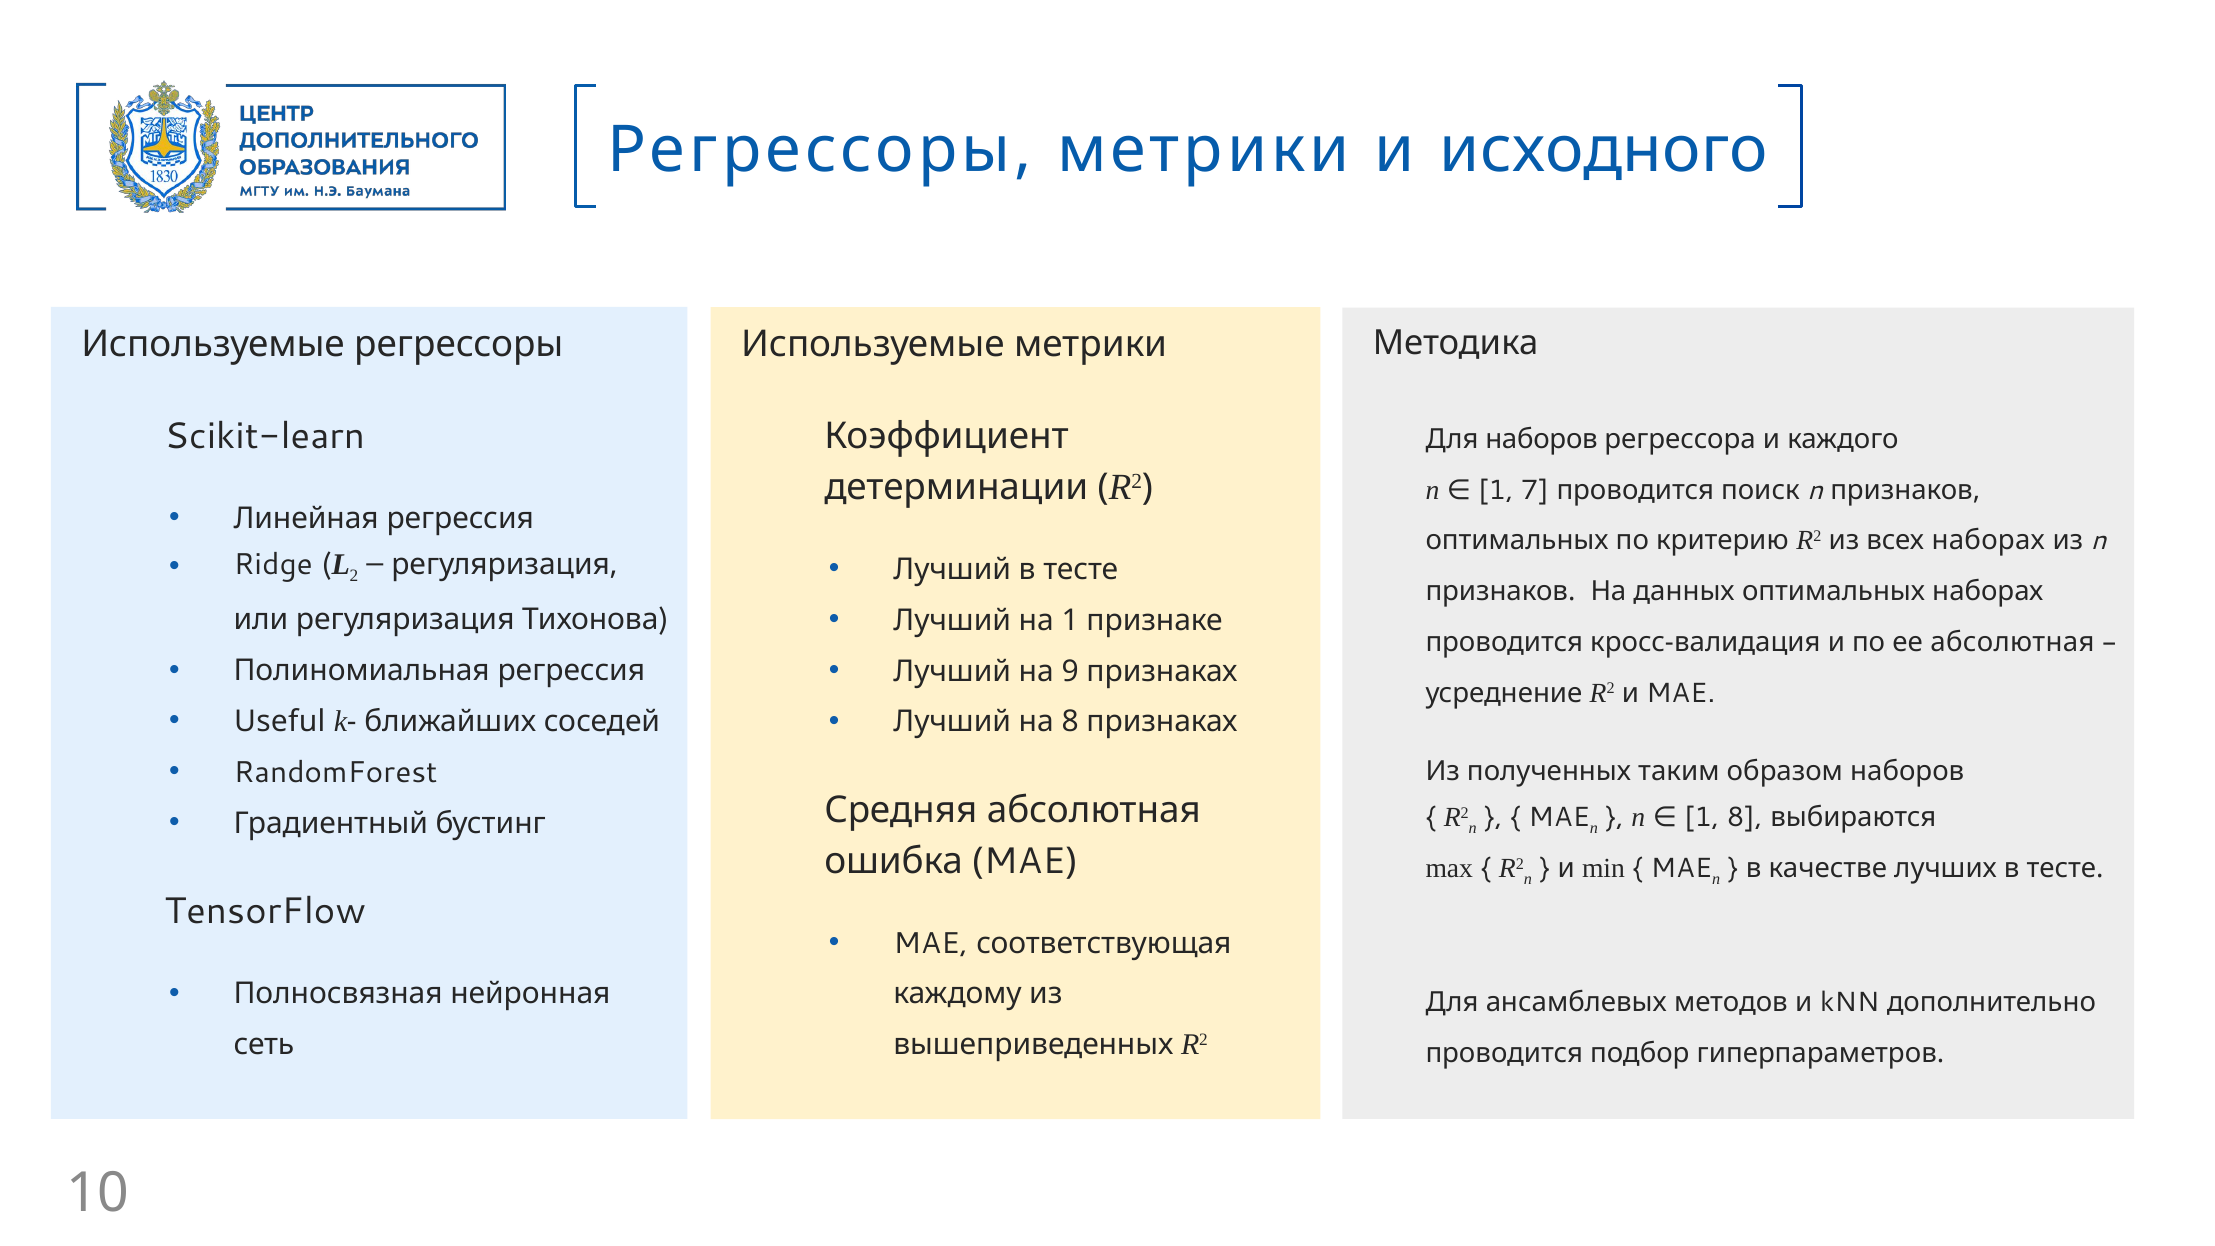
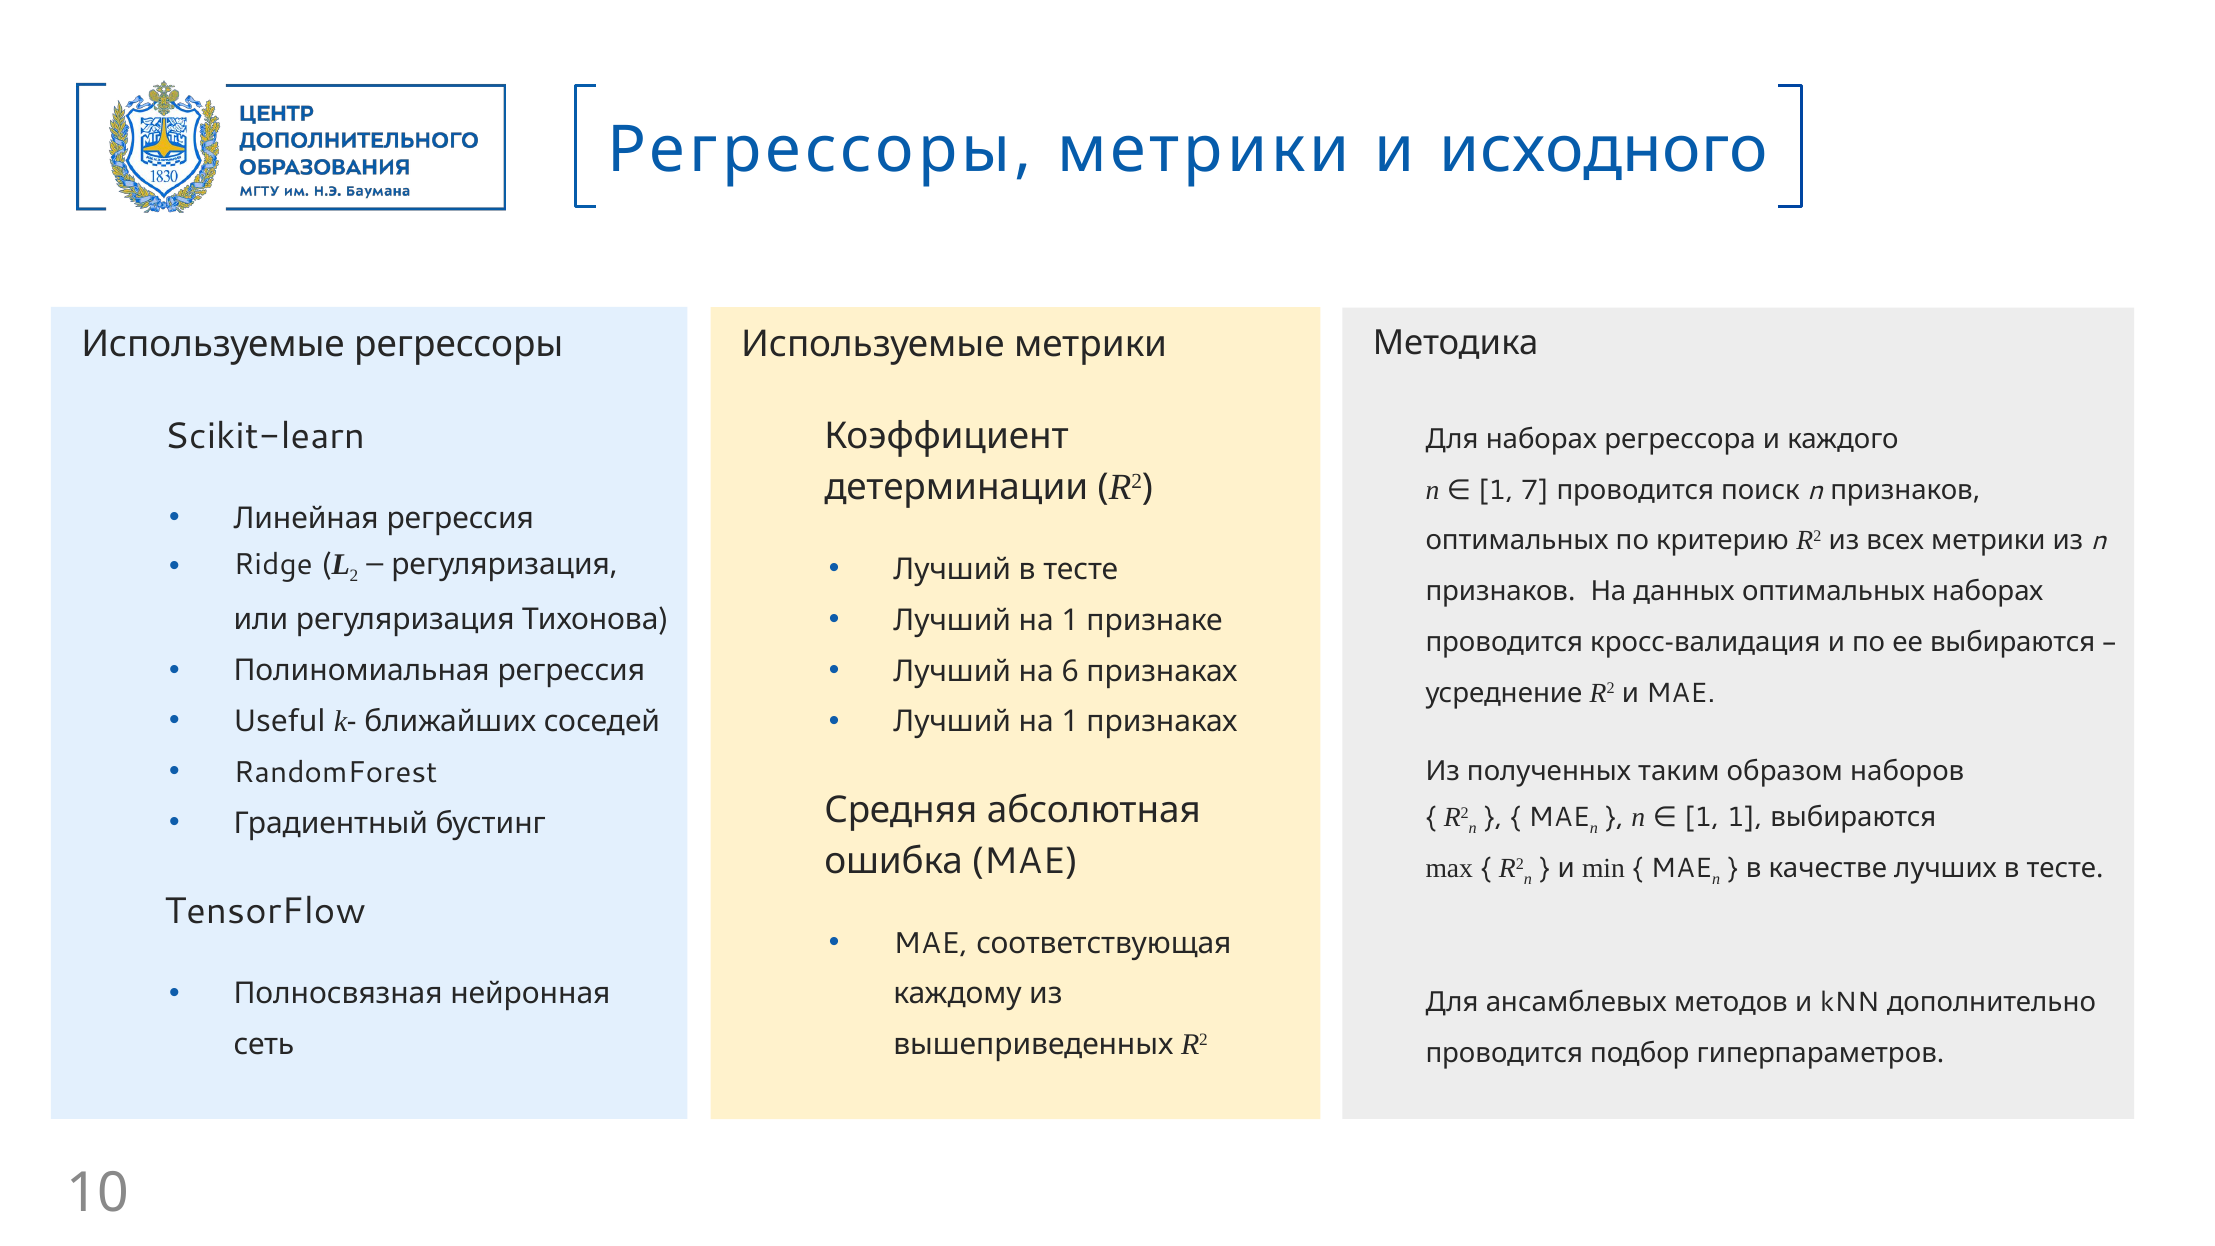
Для наборов: наборов -> наборах (1541, 439)
всех наборах: наборах -> метрики (1988, 541)
ее абсолютная: абсолютная -> выбираются (2013, 642)
9: 9 -> 6 (1070, 671)
8: 8 -> 1 (1070, 722)
1 8: 8 -> 1 (1745, 818)
